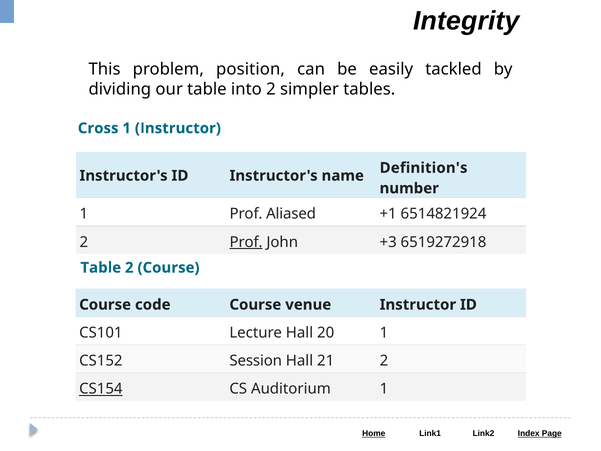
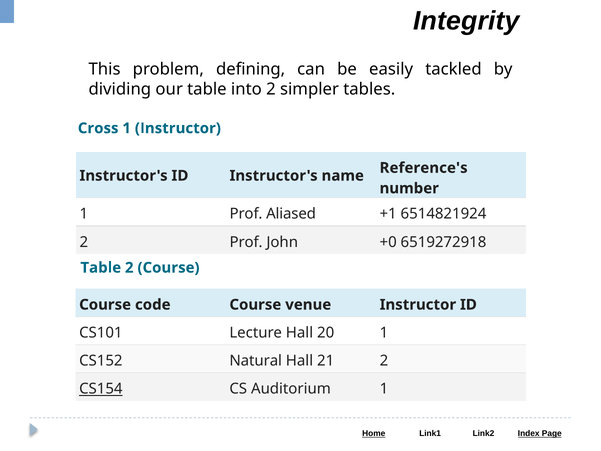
position: position -> defining (251, 69)
Definition's: Definition's -> Reference's (424, 168)
Prof underline: present -> none (246, 242)
+3: +3 -> +0 (388, 242)
Session: Session -> Natural (256, 361)
